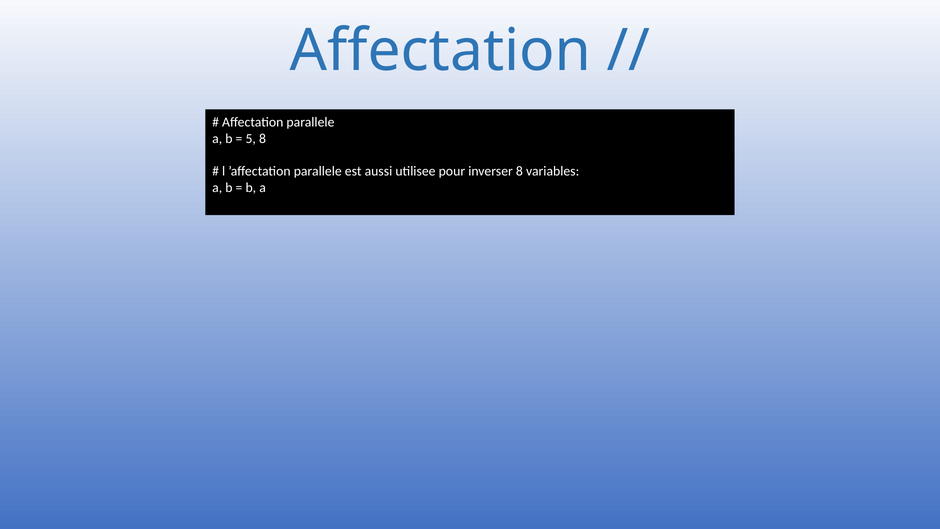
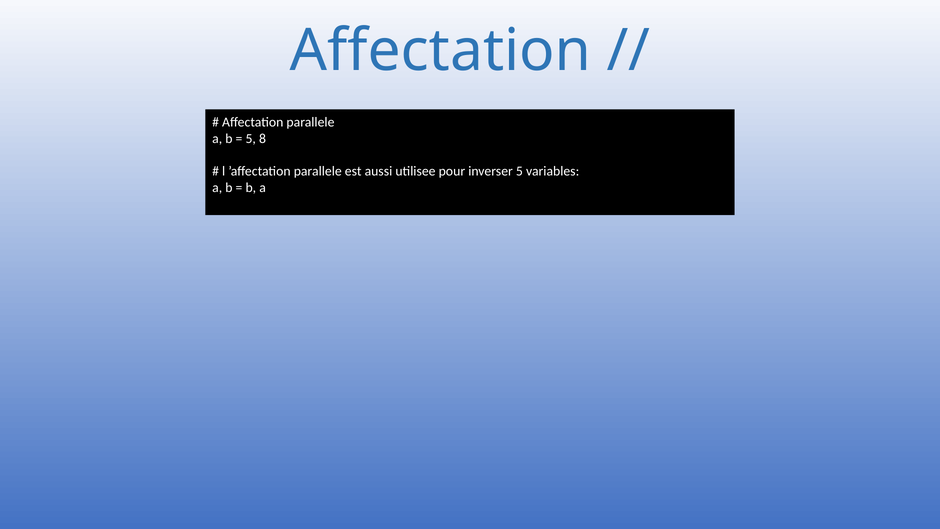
inverser 8: 8 -> 5 (519, 171)
